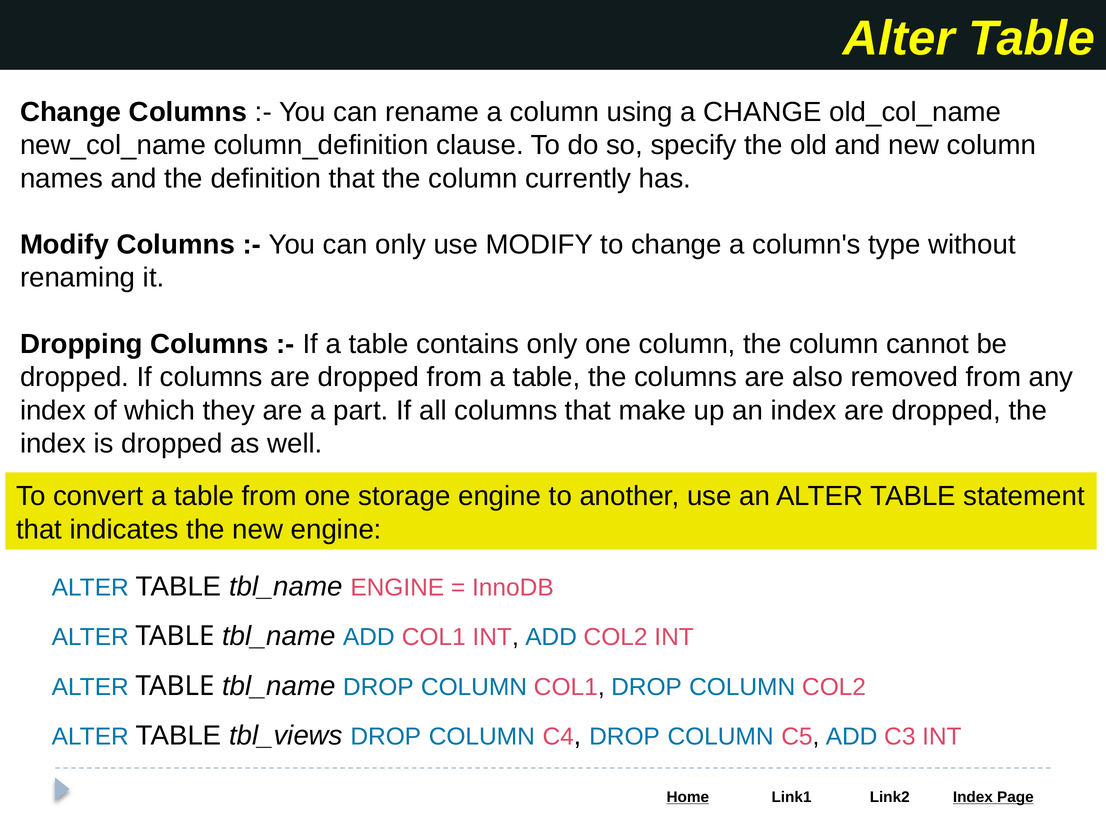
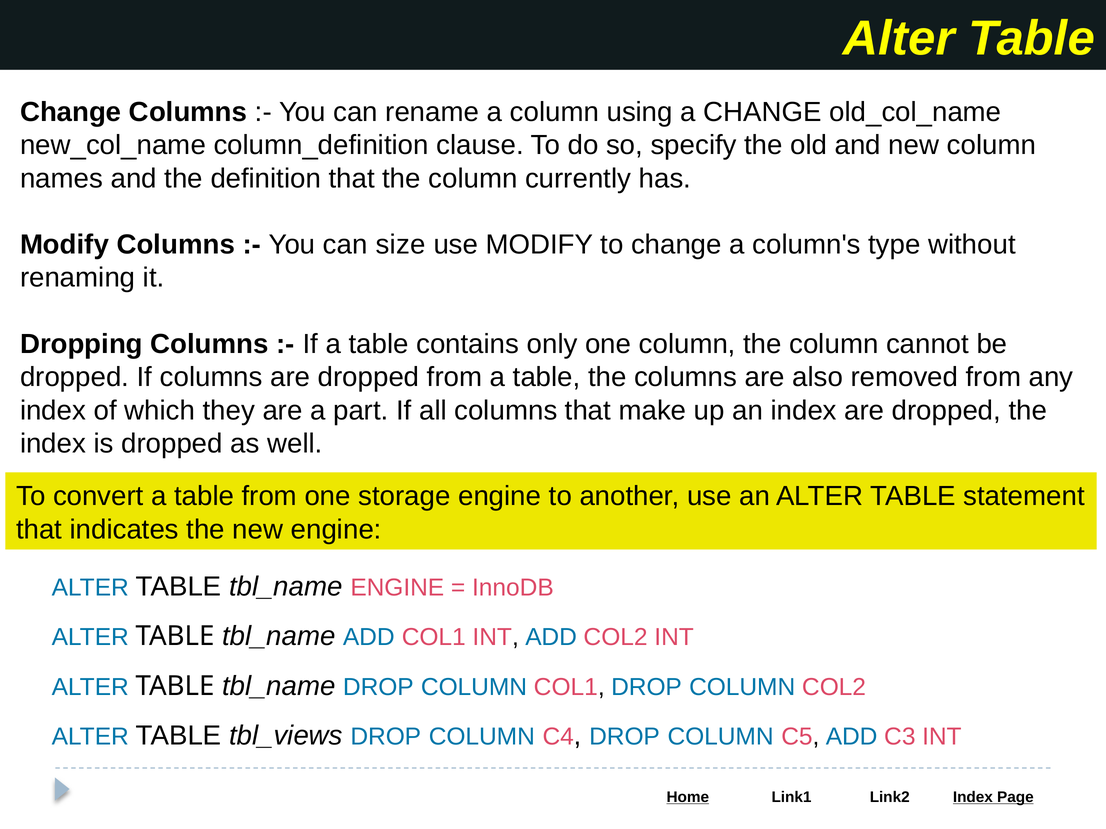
can only: only -> size (401, 245)
